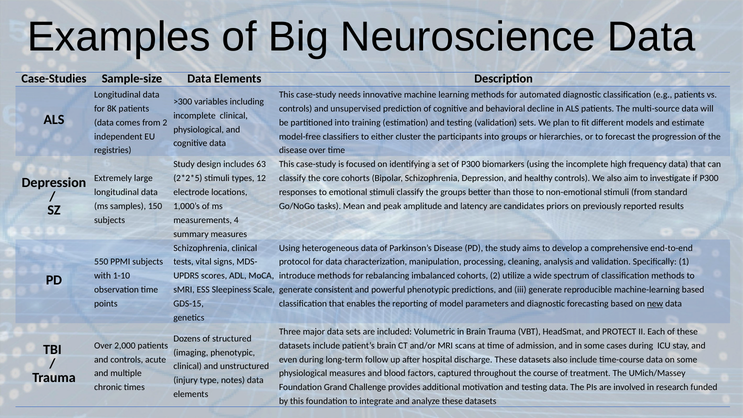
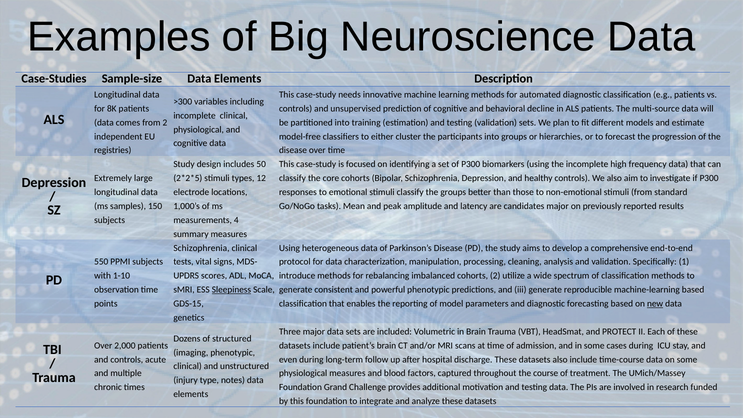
63: 63 -> 50 (261, 164)
candidates priors: priors -> major (558, 206)
Sleepiness underline: none -> present (231, 290)
